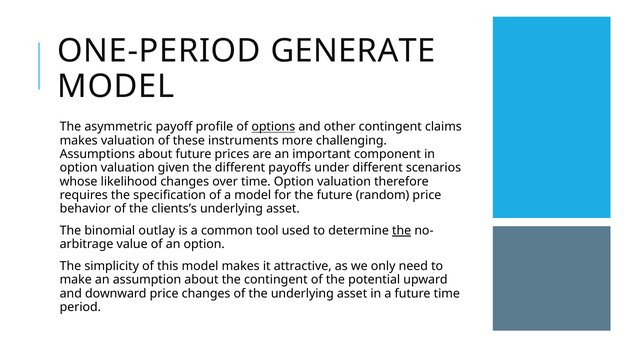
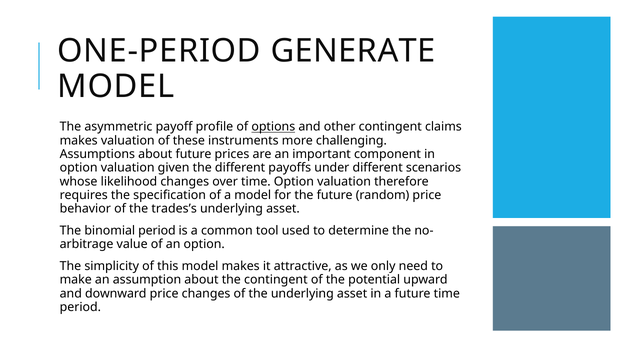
clients’s: clients’s -> trades’s (174, 209)
binomial outlay: outlay -> period (157, 230)
the underline: present -> none (402, 230)
